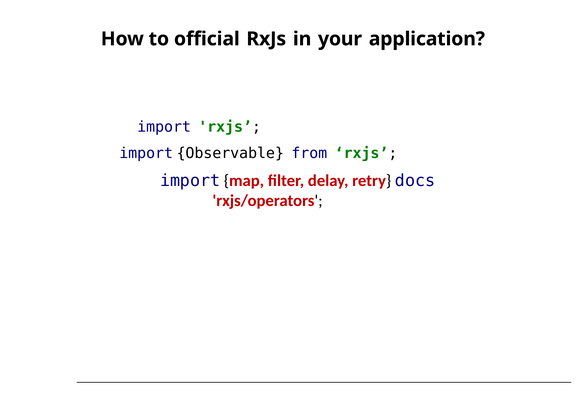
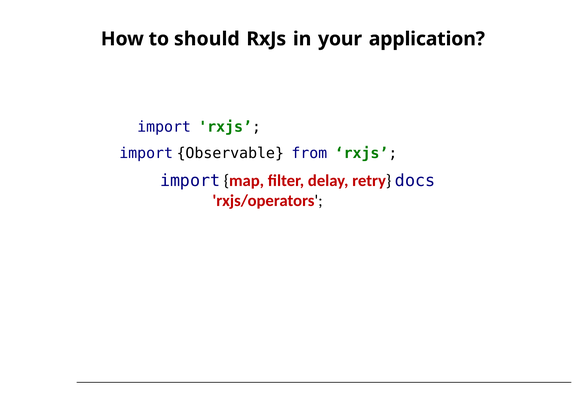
official: official -> should (207, 39)
